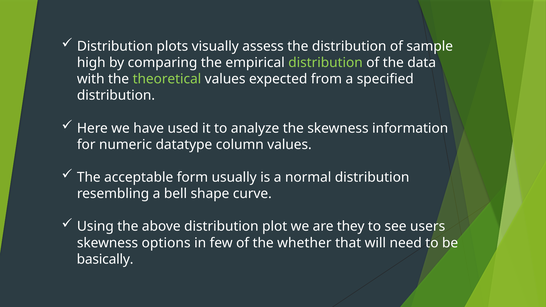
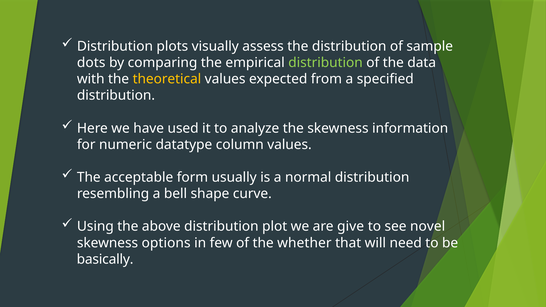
high: high -> dots (91, 63)
theoretical colour: light green -> yellow (167, 79)
they: they -> give (351, 227)
users: users -> novel (428, 227)
